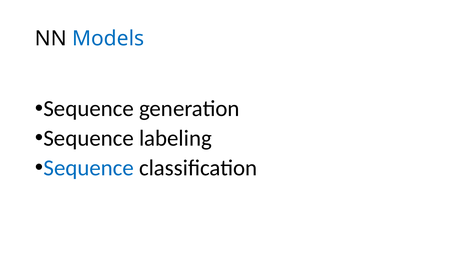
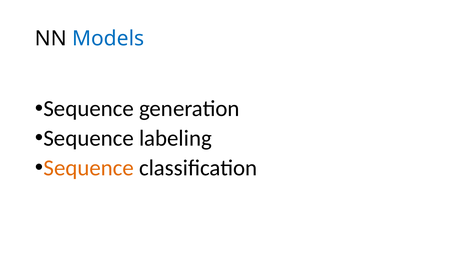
Sequence colour: blue -> orange (89, 168)
